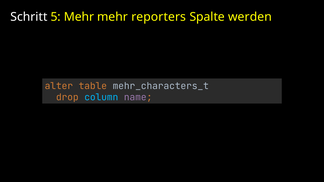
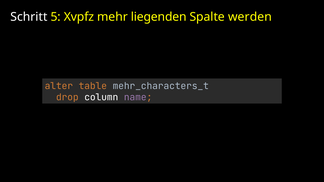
5 Mehr: Mehr -> Xvpfz (79, 17)
reporters: reporters -> liegenden (159, 17)
column colour: light blue -> white (101, 97)
